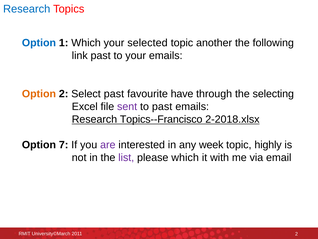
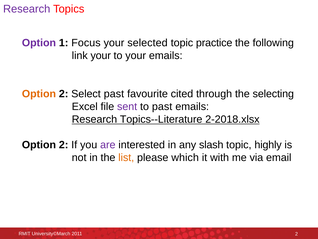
Research colour: blue -> purple (27, 9)
Option colour: blue -> purple (39, 43)
1 Which: Which -> Focus (86, 43)
another: another -> practice (214, 43)
link past: past -> your (101, 55)
have: have -> cited (182, 94)
Topics--Francisco: Topics--Francisco -> Topics--Literature (161, 119)
7: 7 -> 2 (64, 145)
week: week -> slash (211, 145)
list colour: purple -> orange (126, 157)
